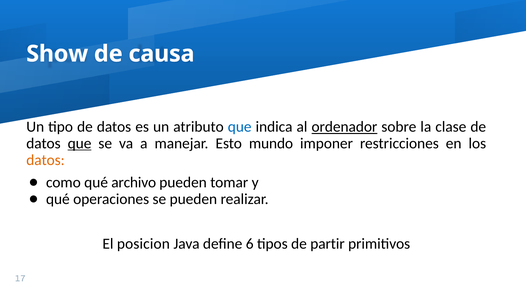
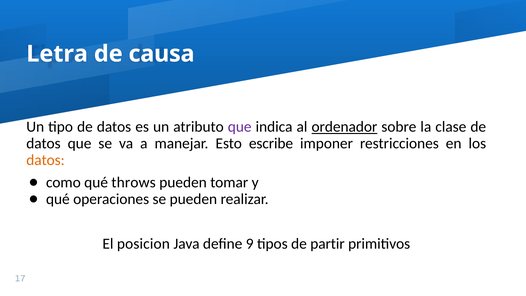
Show: Show -> Letra (57, 54)
que colour: blue -> purple (240, 127)
que underline: present -> none (80, 143)
mundo: mundo -> escribe (271, 143)
archivo: archivo -> throws (134, 182)
6: 6 -> 9 (250, 244)
